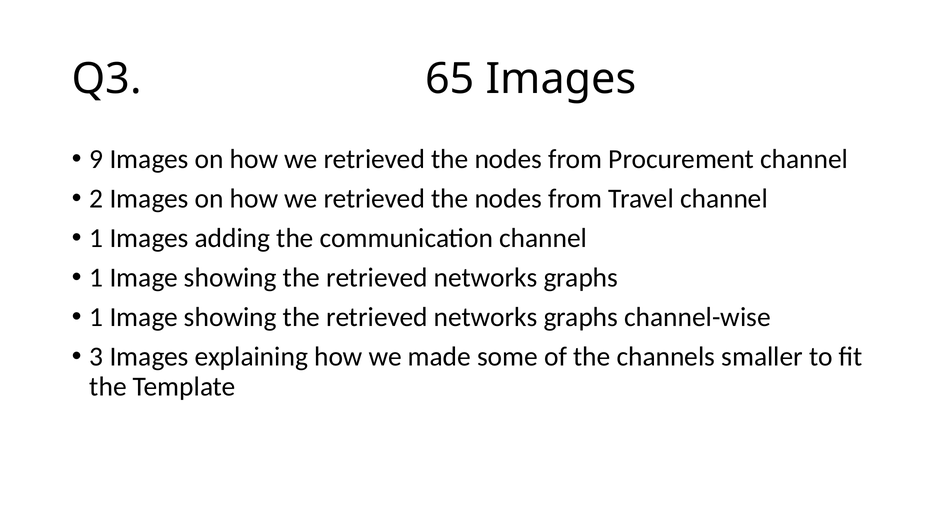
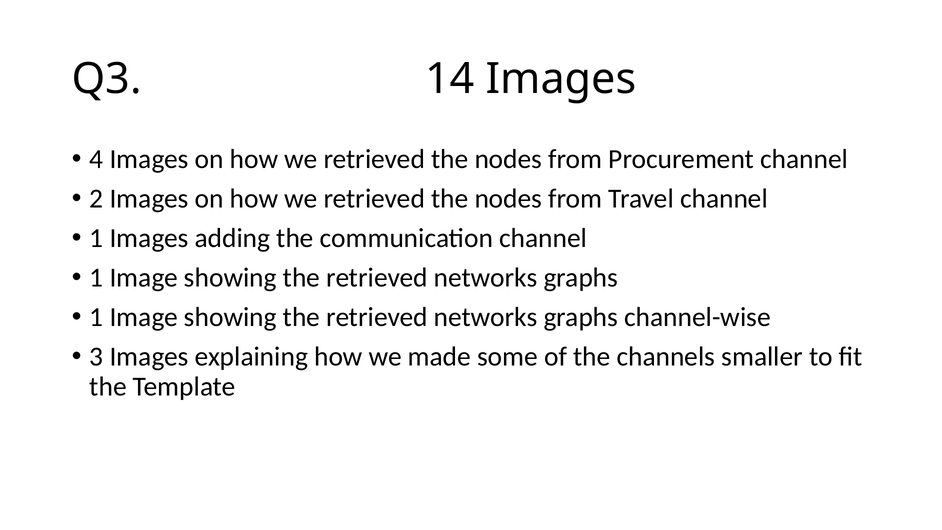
65: 65 -> 14 (450, 79)
9: 9 -> 4 (96, 159)
